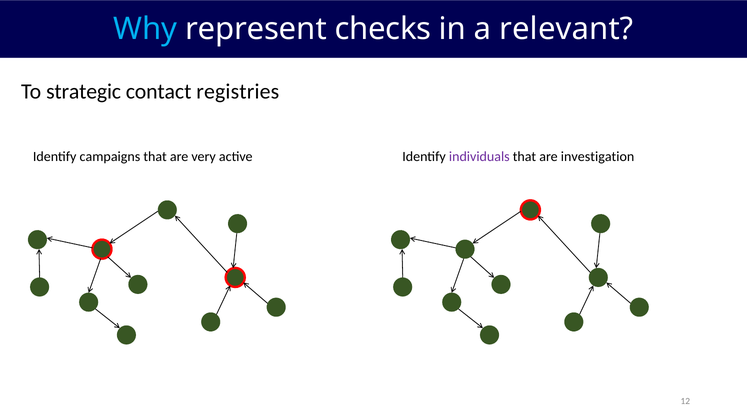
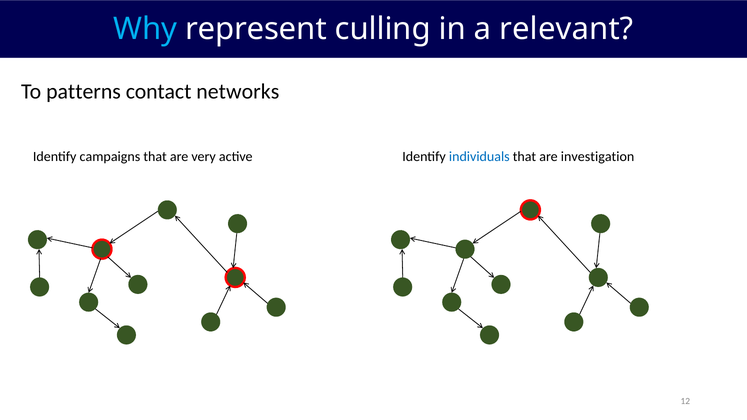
checks: checks -> culling (383, 29)
strategic: strategic -> patterns (83, 91)
registries: registries -> networks (238, 91)
individuals colour: purple -> blue (479, 157)
